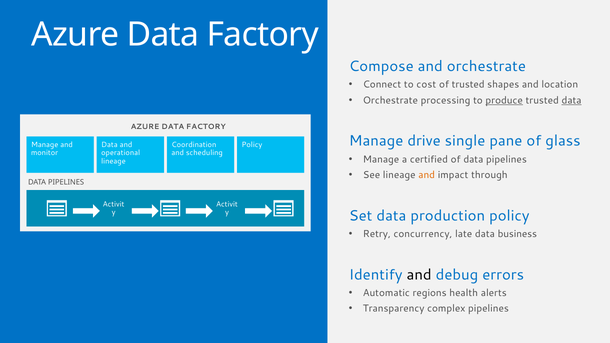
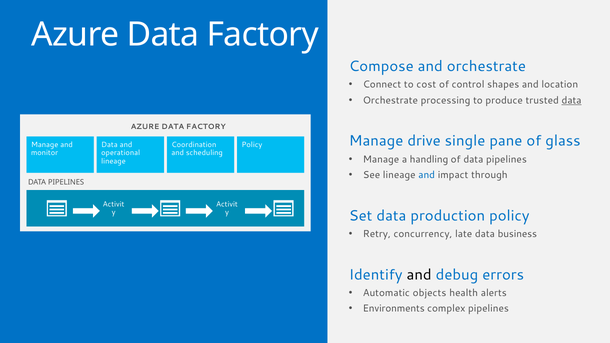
of trusted: trusted -> control (468, 85)
produce underline: present -> none (504, 100)
certified: certified -> handling (429, 159)
and colour: orange -> blue (427, 175)
regions: regions -> objects (430, 293)
Transparency: Transparency -> Environments (394, 309)
